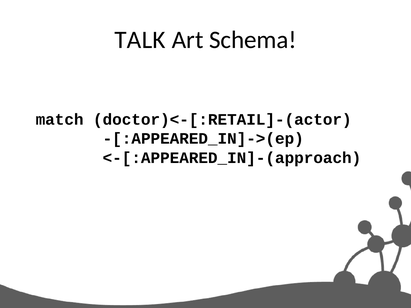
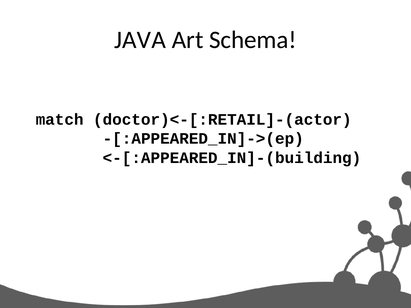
TALK: TALK -> JAVA (140, 40)
<-[:APPEARED_IN]-(approach: <-[:APPEARED_IN]-(approach -> <-[:APPEARED_IN]-(building (232, 158)
